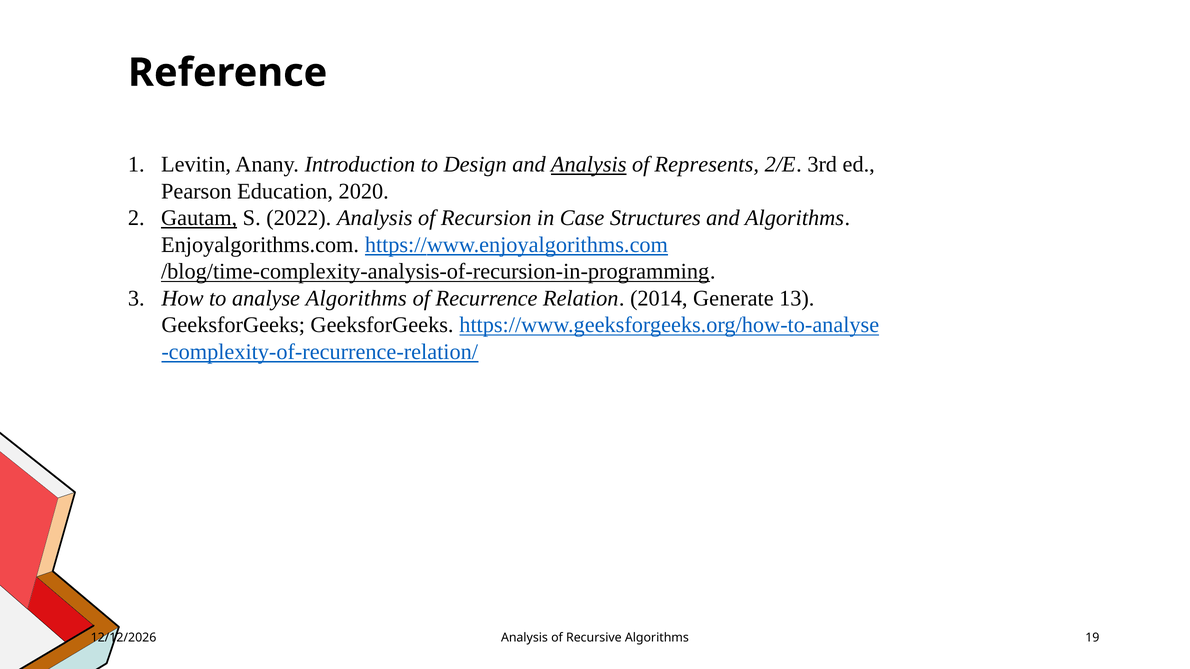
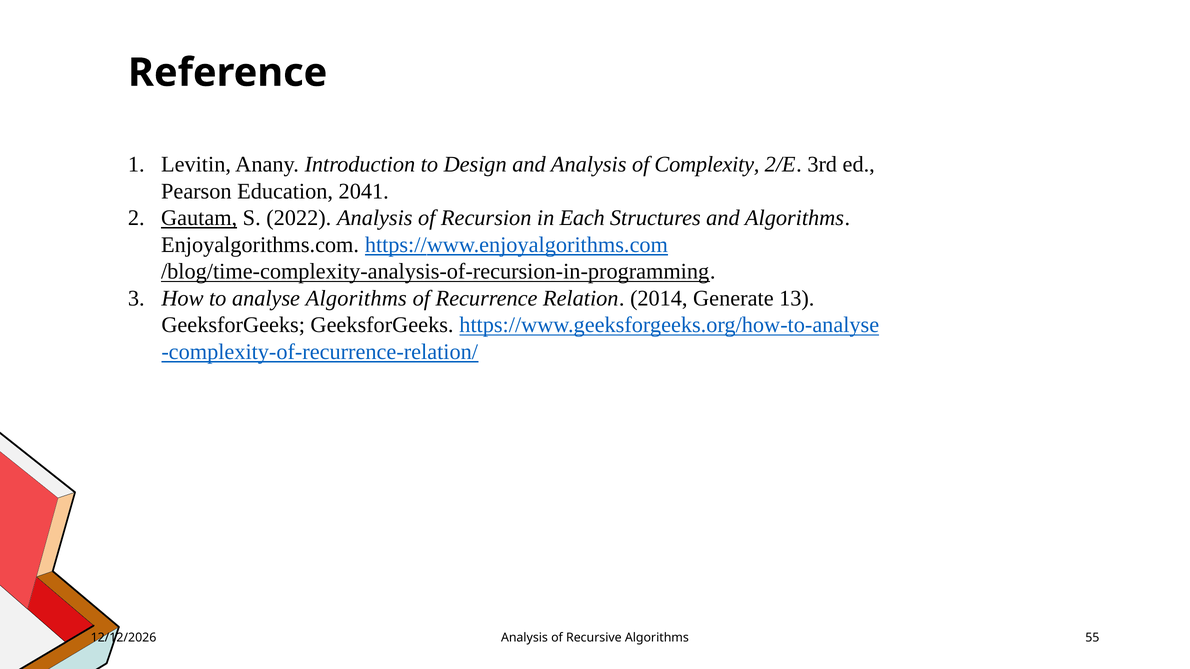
Analysis underline: present -> none (589, 165)
Represents: Represents -> Complexity (707, 165)
2020: 2020 -> 2041 (364, 191)
Case: Case -> Each (582, 218)
19: 19 -> 55 (1092, 638)
